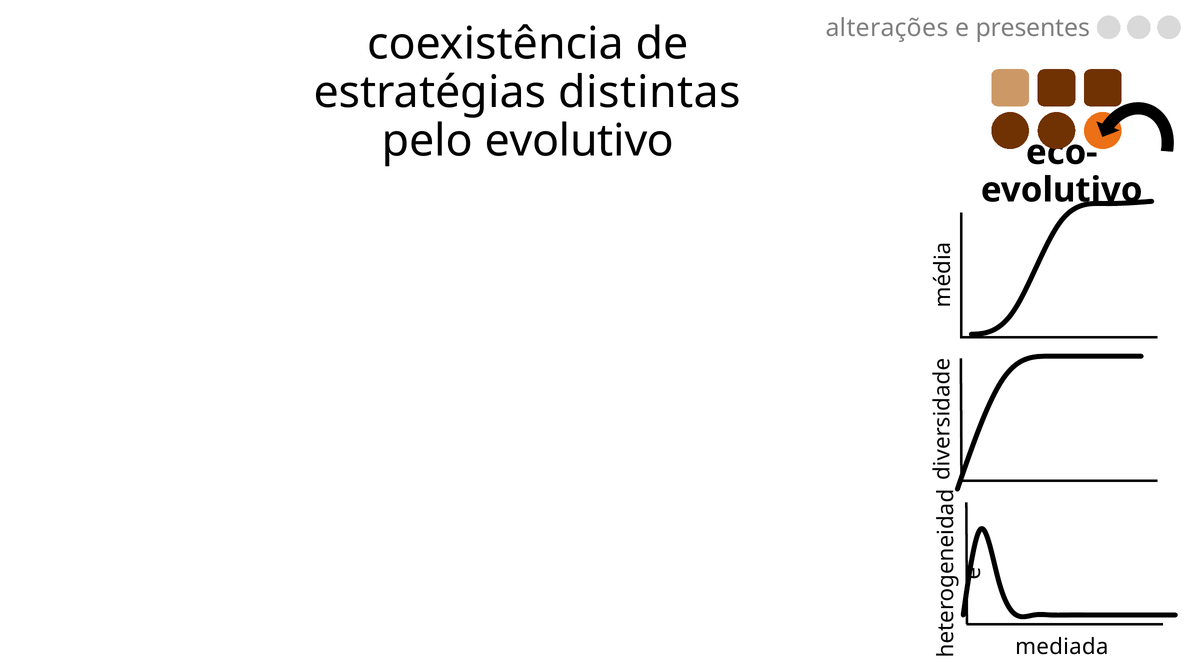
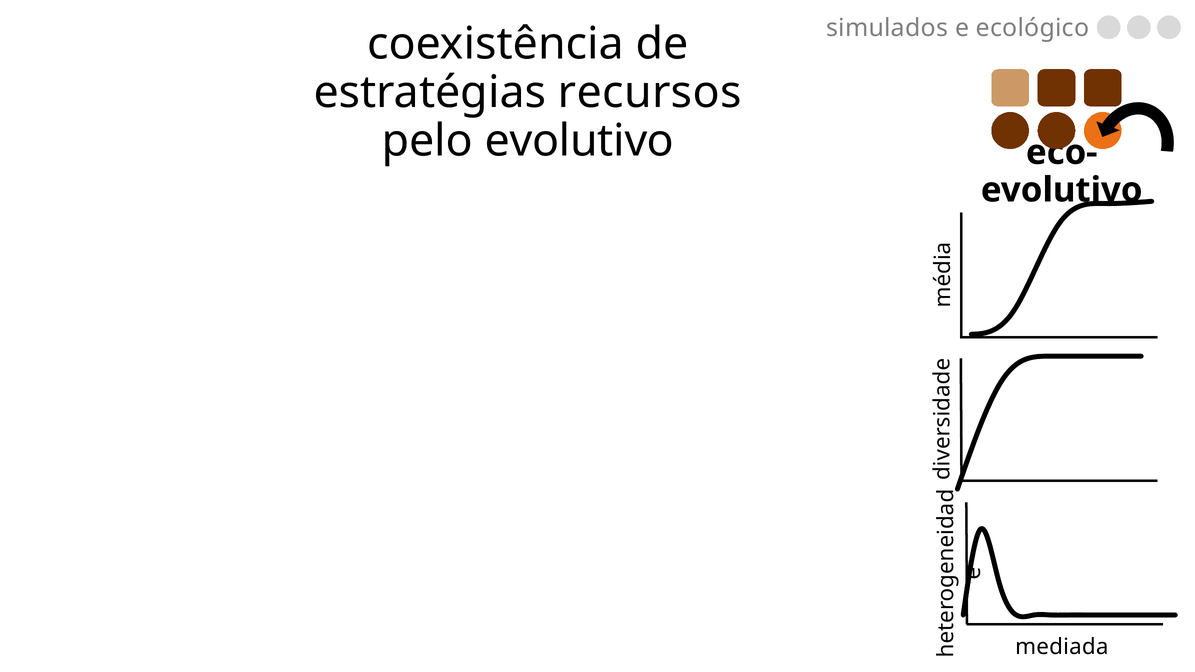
alterações: alterações -> simulados (887, 28)
presentes: presentes -> ecológico (1033, 28)
distintas: distintas -> recursos (650, 92)
